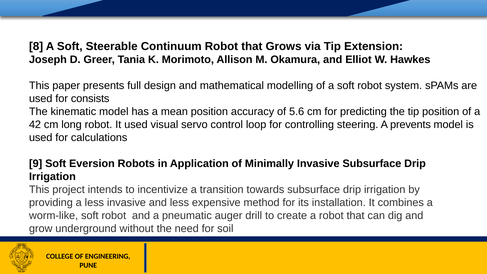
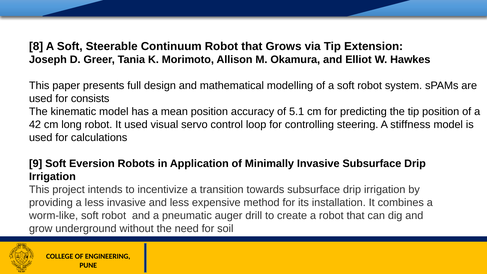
5.6: 5.6 -> 5.1 (297, 112)
prevents: prevents -> stiffness (410, 125)
